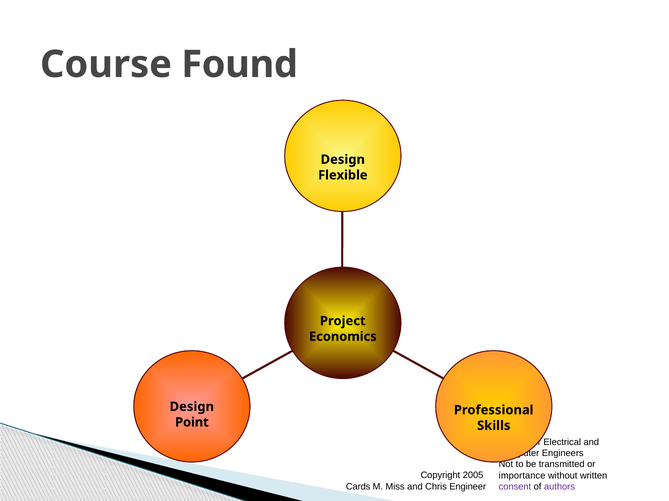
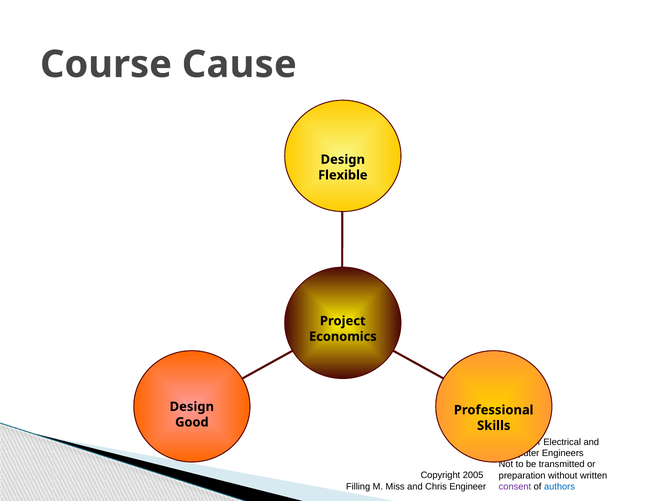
Found: Found -> Cause (239, 65)
Point: Point -> Good (192, 423)
importance: importance -> preparation (522, 476)
Cards: Cards -> Filling (358, 487)
authors colour: purple -> blue (559, 487)
